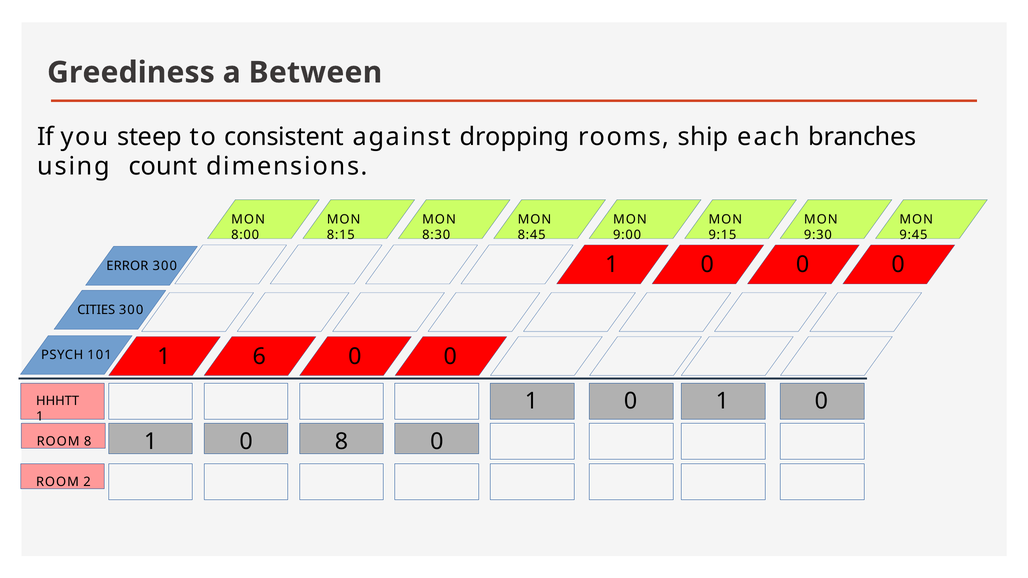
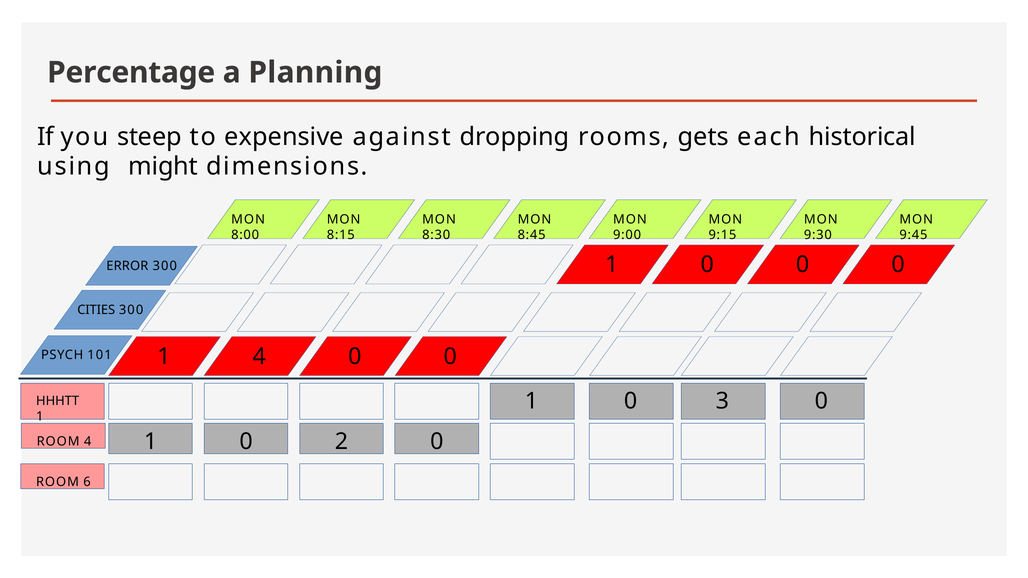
Greediness: Greediness -> Percentage (131, 73)
Between: Between -> Planning (315, 73)
consistent: consistent -> expensive (284, 137)
ship: ship -> gets (703, 137)
branches: branches -> historical (862, 137)
count: count -> might (163, 166)
1 6: 6 -> 4 (259, 357)
1: 1 -> 3 (722, 401)
0 8: 8 -> 2 (341, 442)
ROOM 8: 8 -> 4 (88, 442)
2: 2 -> 6 (87, 482)
